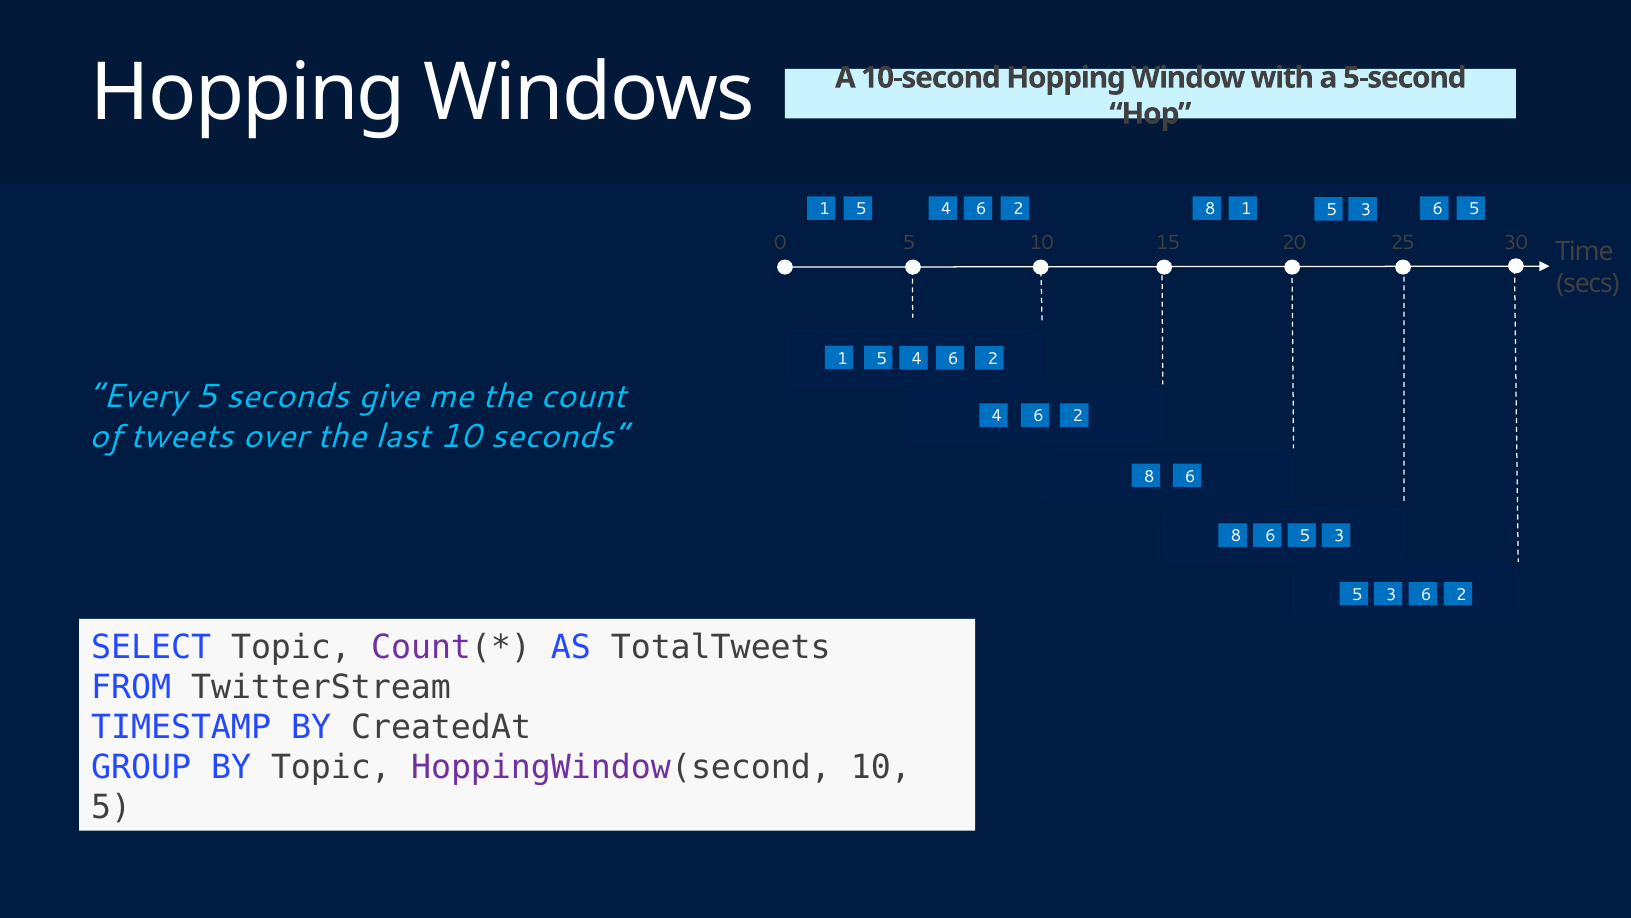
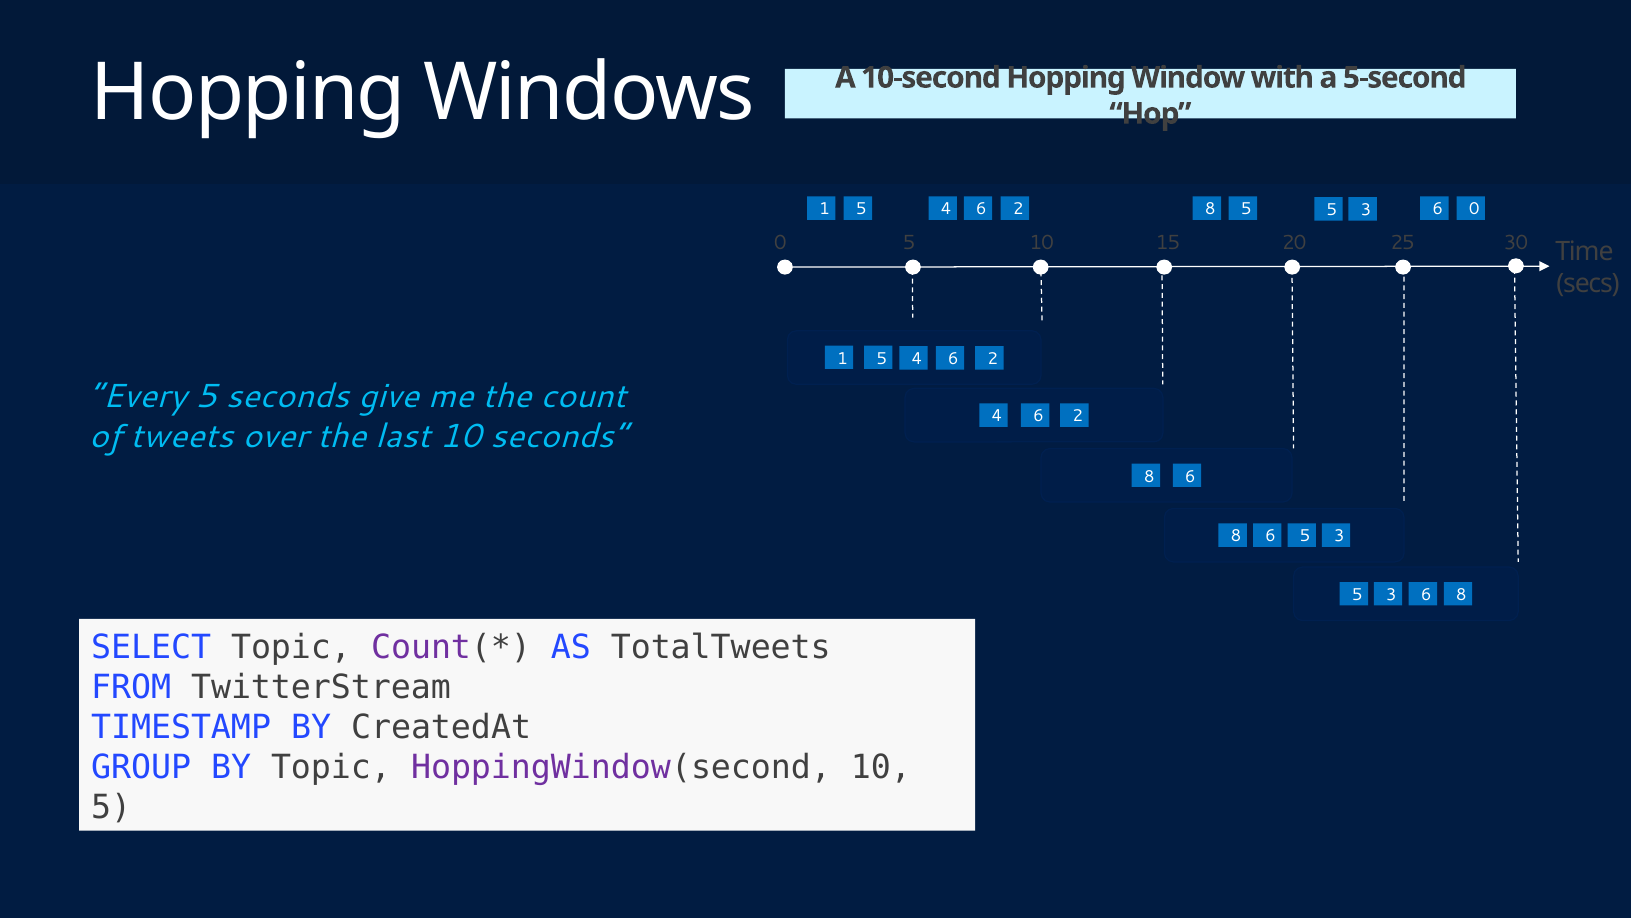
8 1: 1 -> 5 (1246, 209)
5: 5 -> 0 (1474, 209)
3 6 2: 2 -> 8 (1461, 595)
